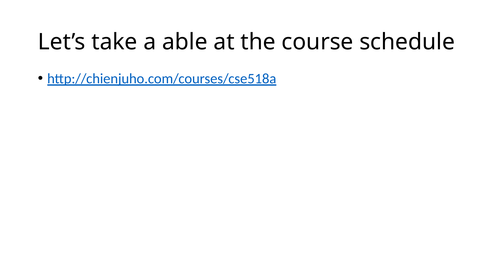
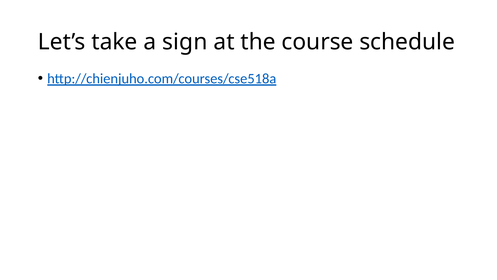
able: able -> sign (185, 42)
